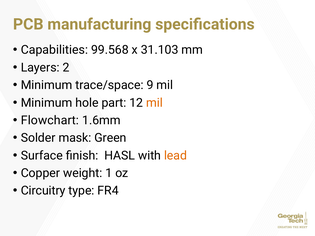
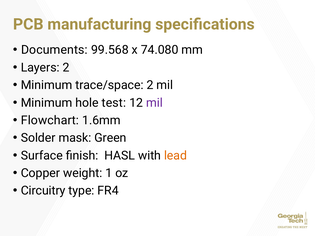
Capabilities: Capabilities -> Documents (54, 50)
31.103: 31.103 -> 74.080 (160, 50)
trace/space 9: 9 -> 2 (150, 85)
part: part -> test (114, 103)
mil colour: orange -> purple (154, 103)
